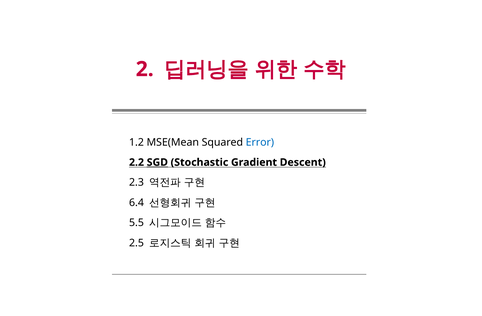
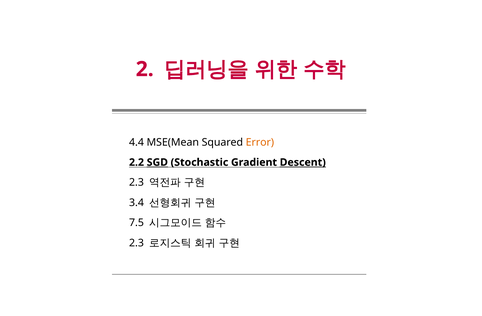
1.2: 1.2 -> 4.4 (136, 142)
Error colour: blue -> orange (260, 142)
Descent underline: none -> present (303, 163)
6.4: 6.4 -> 3.4 (136, 203)
5.5: 5.5 -> 7.5 (136, 223)
2.5: 2.5 -> 2.3 (136, 243)
